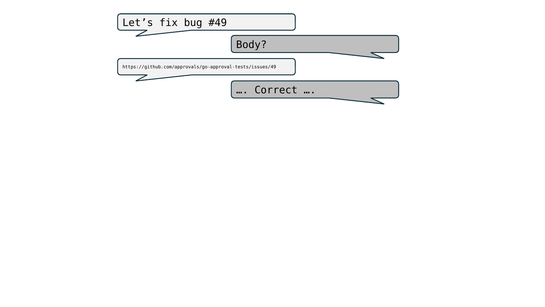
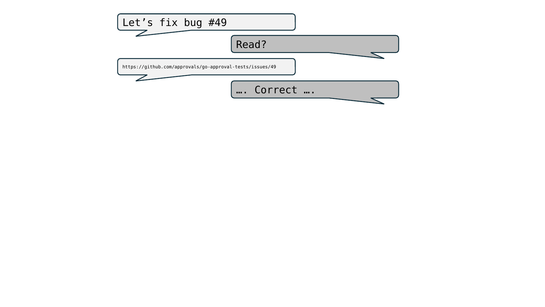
Body: Body -> Read (251, 45)
